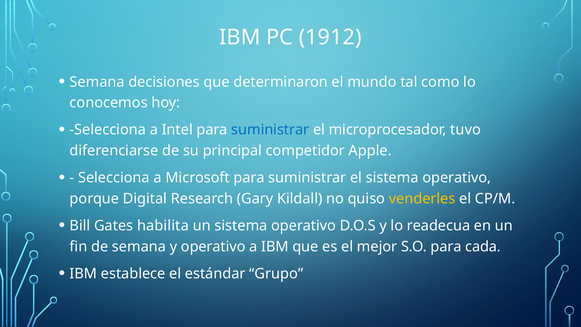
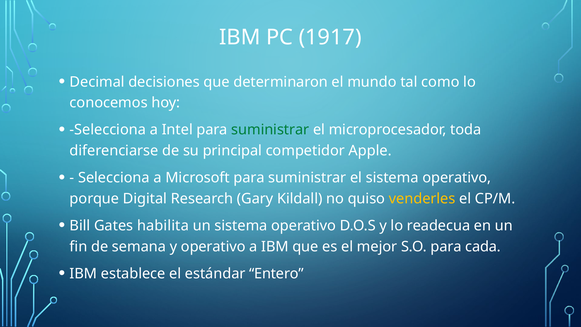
1912: 1912 -> 1917 (330, 37)
Semana: Semana -> Decimal (97, 82)
suministrar colour: blue -> green (270, 130)
tuvo: tuvo -> toda (466, 130)
Grupo: Grupo -> Entero (276, 273)
